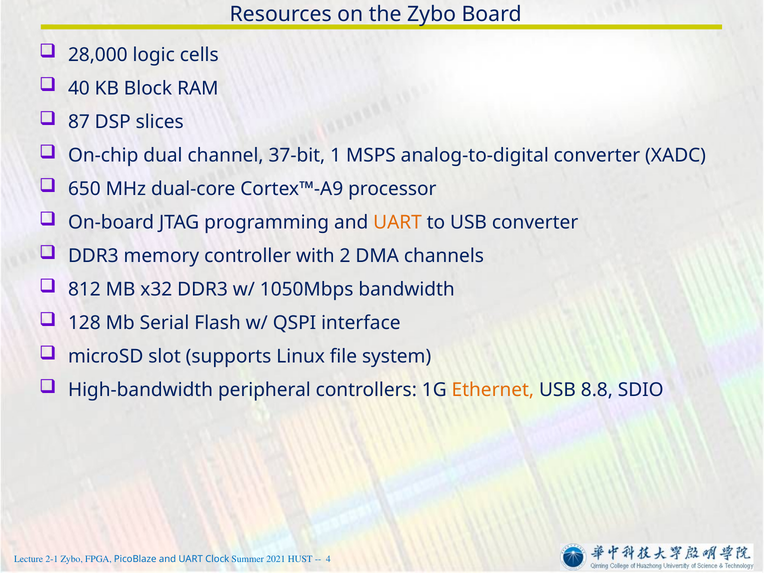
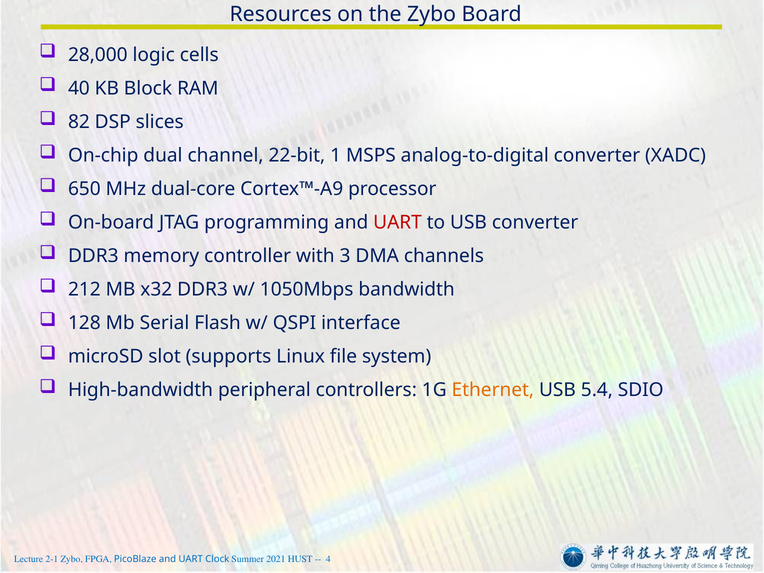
87: 87 -> 82 (79, 122)
37-bit: 37-bit -> 22-bit (297, 155)
UART colour: orange -> red (398, 222)
2: 2 -> 3 (345, 256)
812: 812 -> 212 (84, 290)
8.8: 8.8 -> 5.4 (597, 390)
